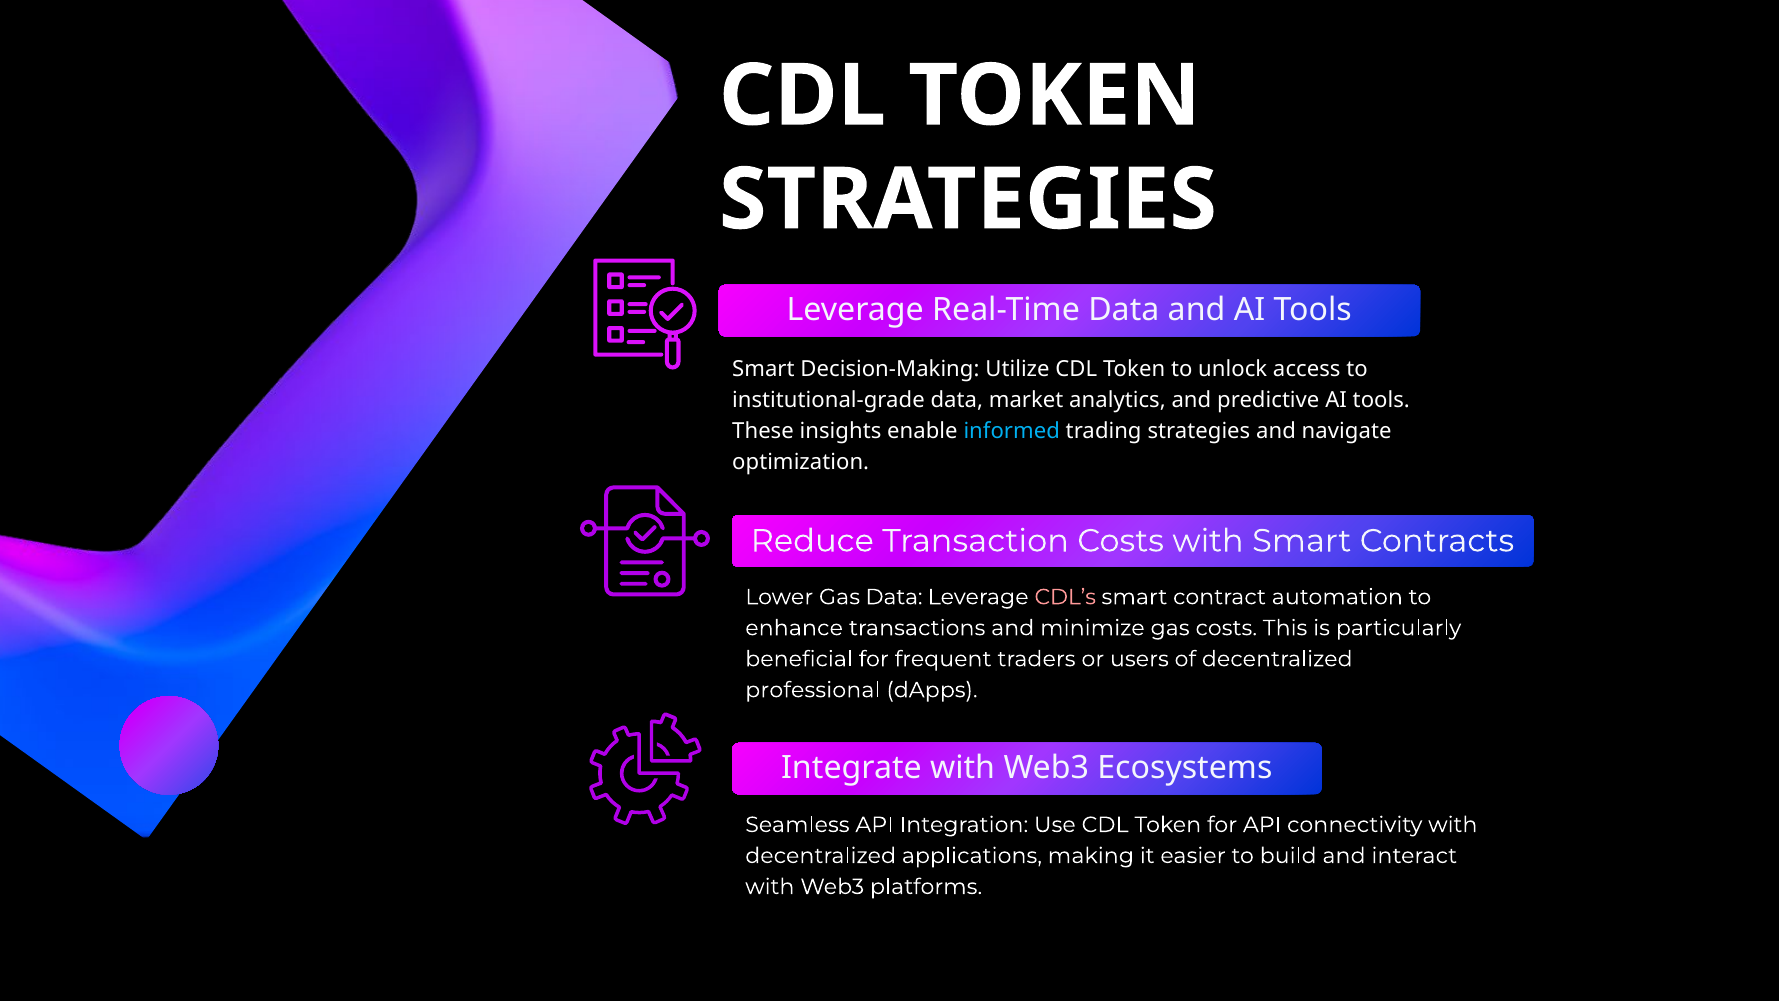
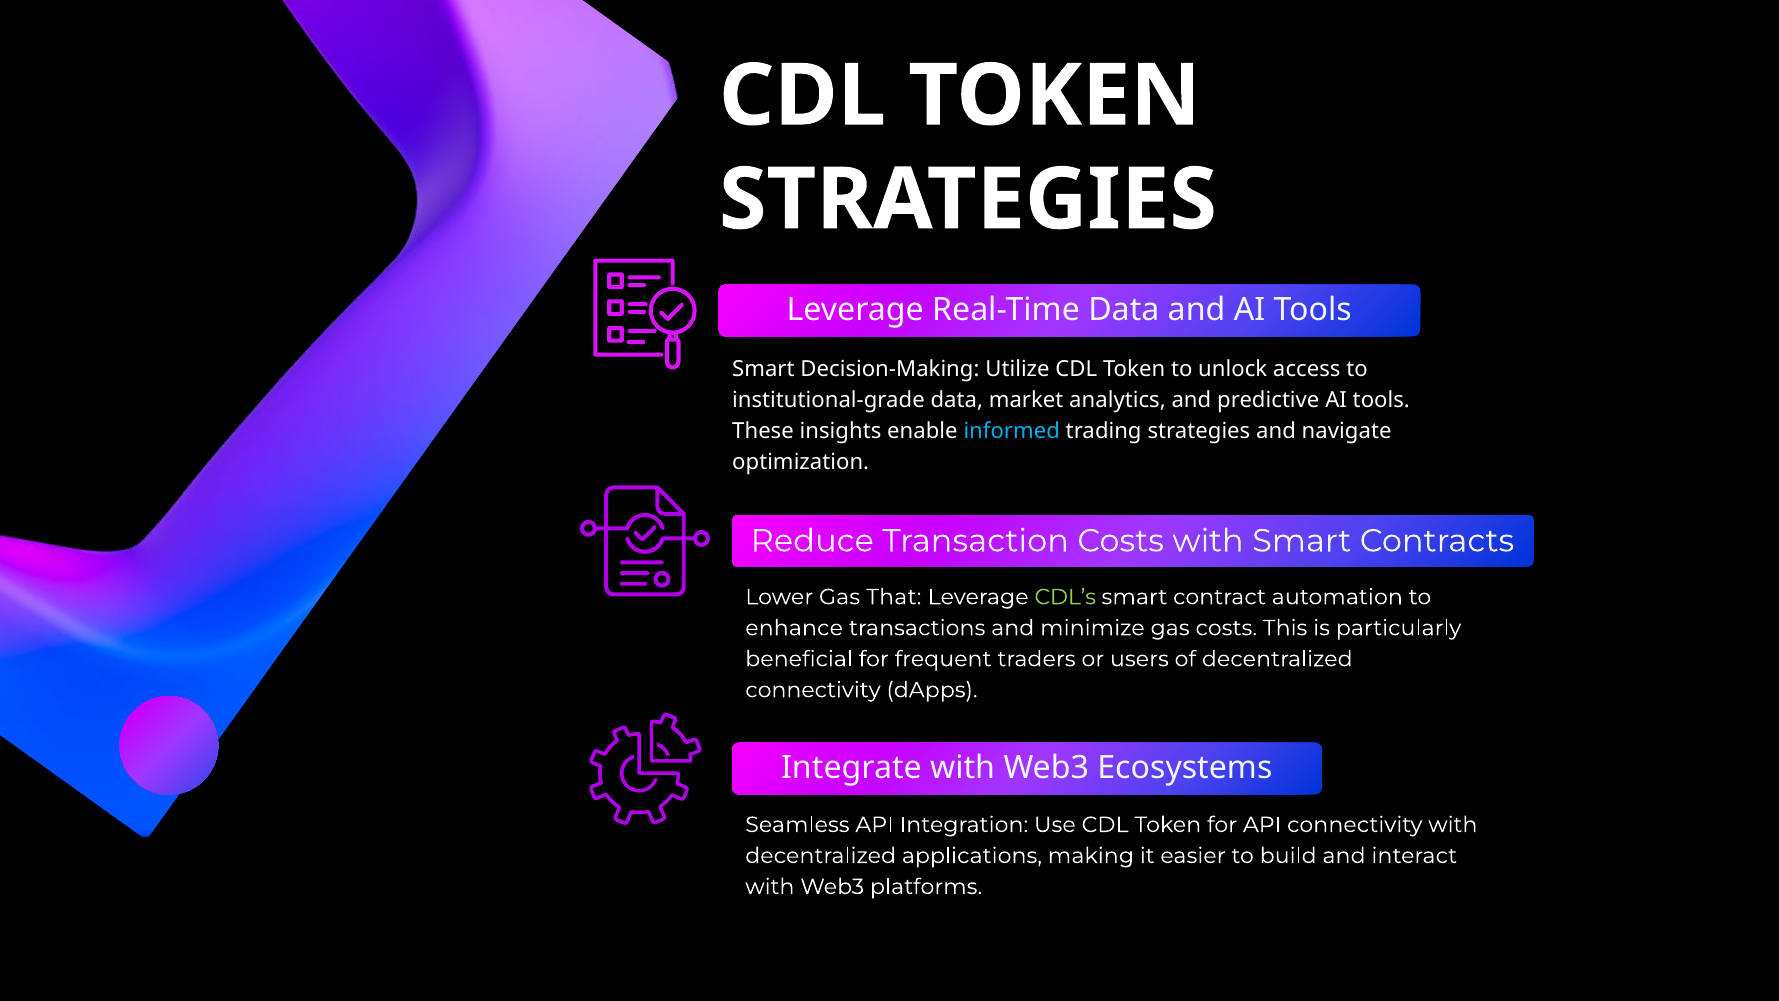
Gas Data: Data -> That (894, 597)
CDL’s colour: pink -> light green (1065, 597)
professional: professional -> connectivity (813, 690)
